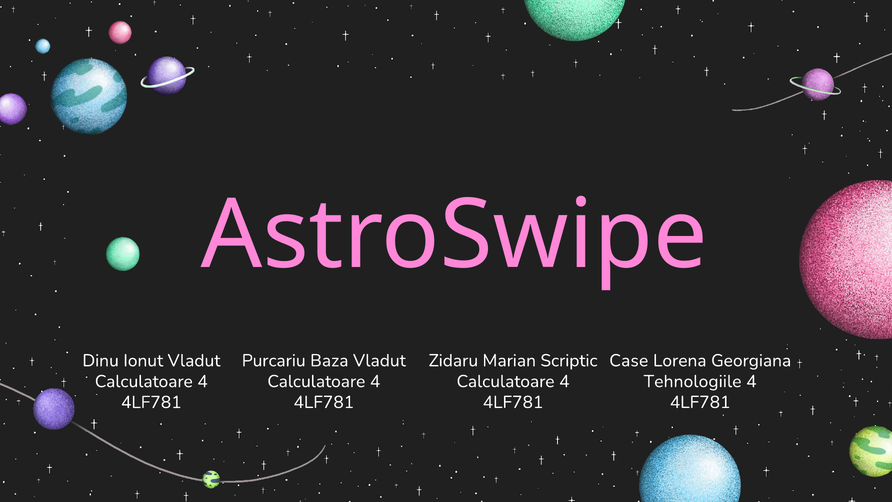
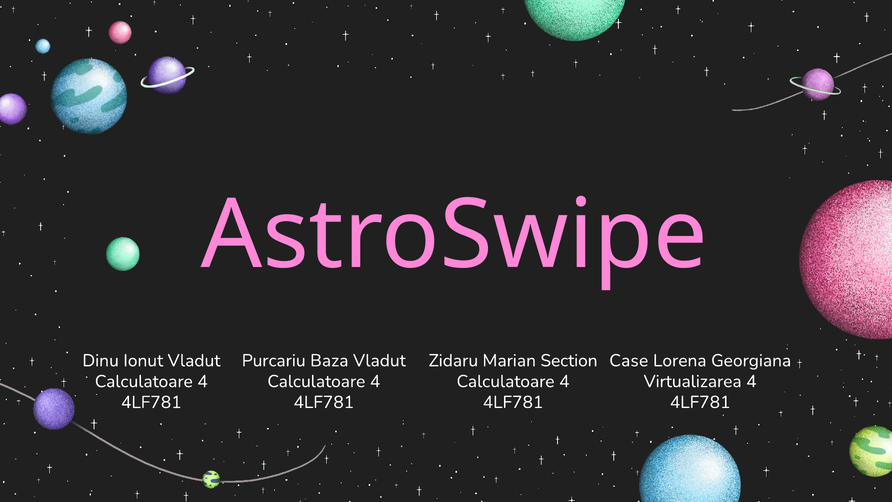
Scriptic: Scriptic -> Section (569, 360)
Tehnologiile: Tehnologiile -> Virtualizarea (693, 381)
